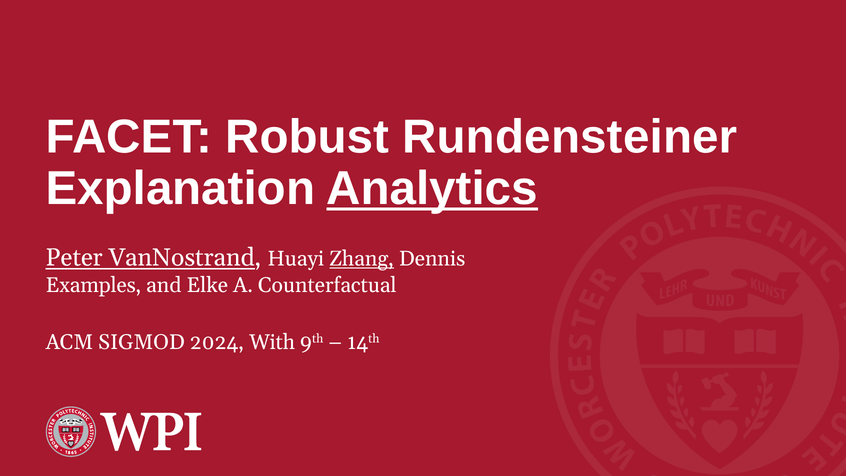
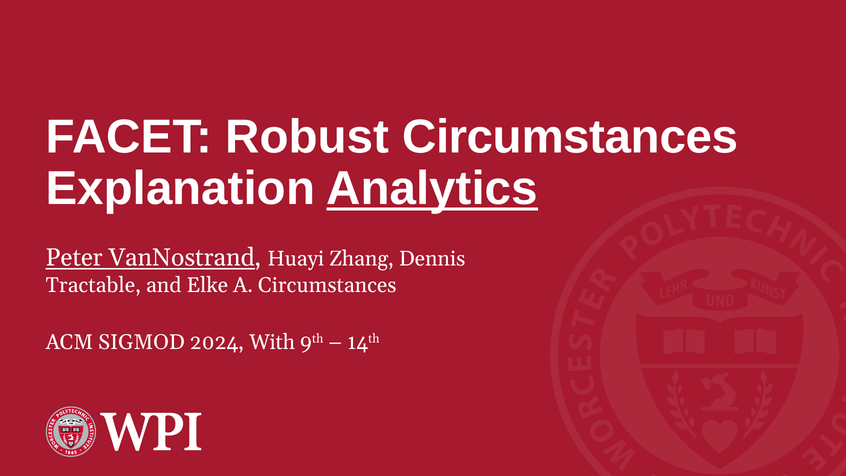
Robust Rundensteiner: Rundensteiner -> Circumstances (570, 137)
Zhang underline: present -> none (362, 259)
Examples: Examples -> Tractable (93, 285)
A Counterfactual: Counterfactual -> Circumstances (327, 285)
